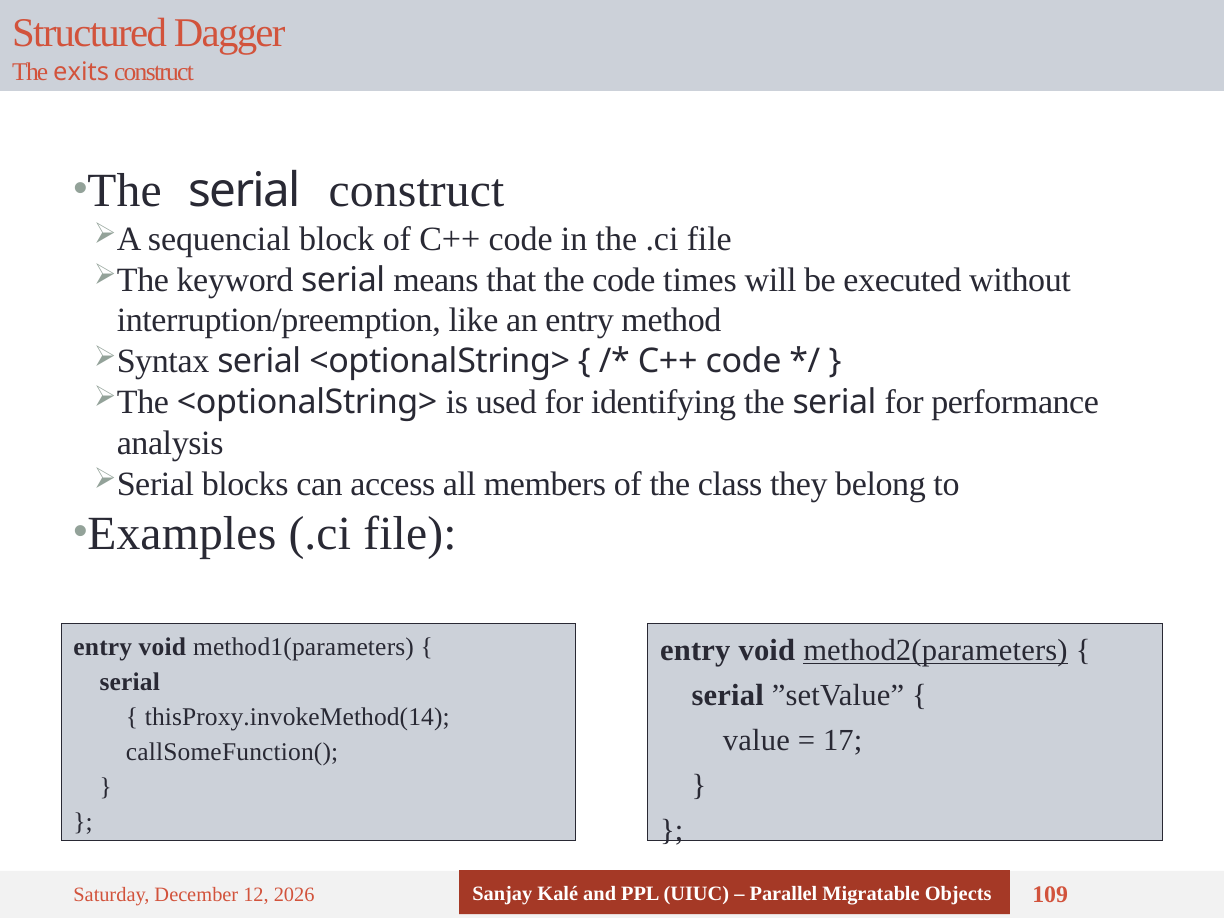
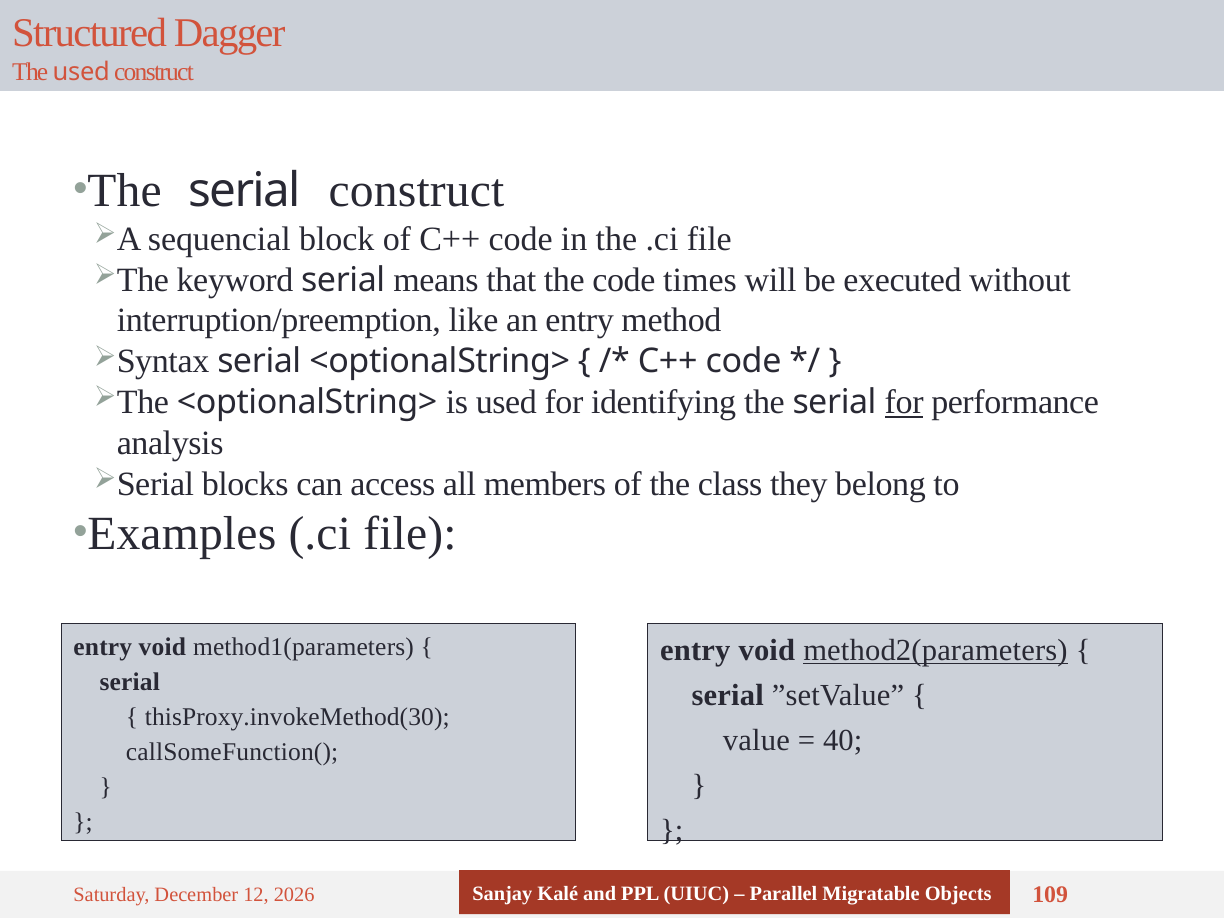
The exits: exits -> used (81, 72)
for underline: none -> present (904, 402)
thisProxy.invokeMethod(14: thisProxy.invokeMethod(14 -> thisProxy.invokeMethod(30 (297, 717)
17: 17 -> 40 (843, 740)
